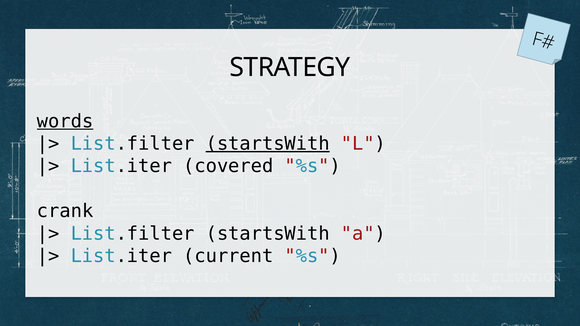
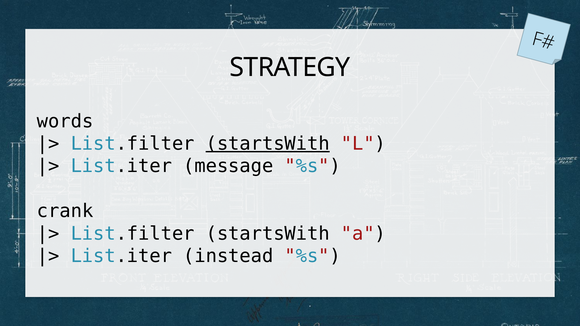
words underline: present -> none (65, 121)
covered: covered -> message (228, 166)
current: current -> instead (228, 256)
